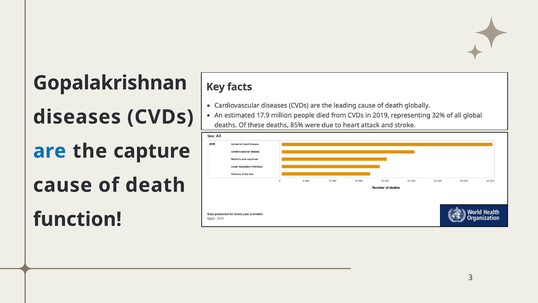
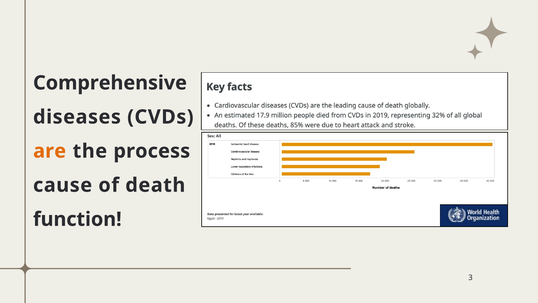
Gopalakrishnan: Gopalakrishnan -> Comprehensive (110, 83)
are colour: blue -> orange (50, 151)
capture: capture -> process (152, 151)
